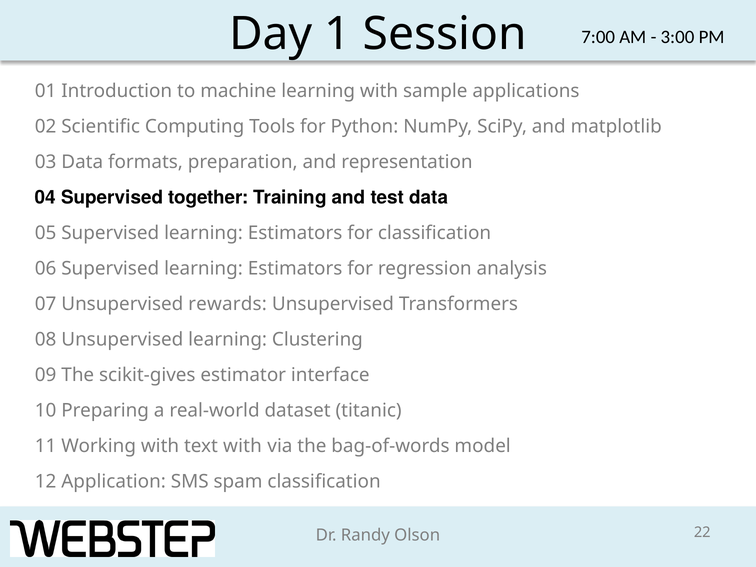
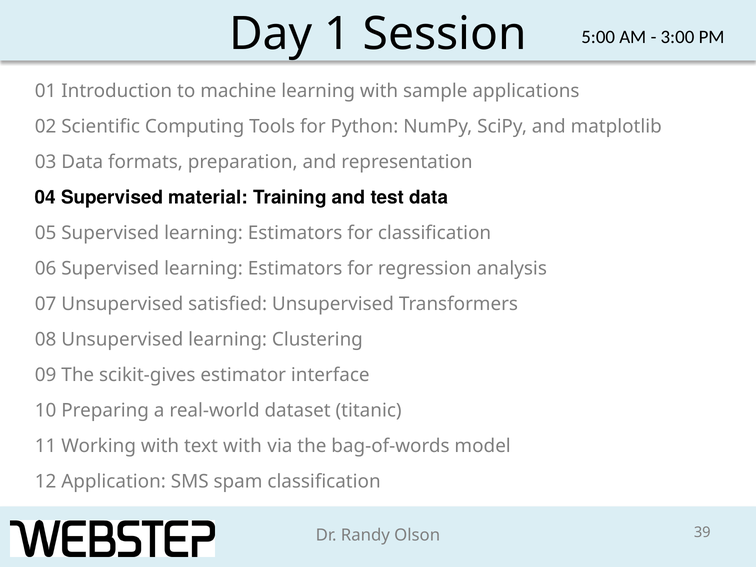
7:00: 7:00 -> 5:00 (598, 37)
together: together -> material (208, 197)
rewards: rewards -> satisfied (228, 304)
22: 22 -> 39 (702, 532)
